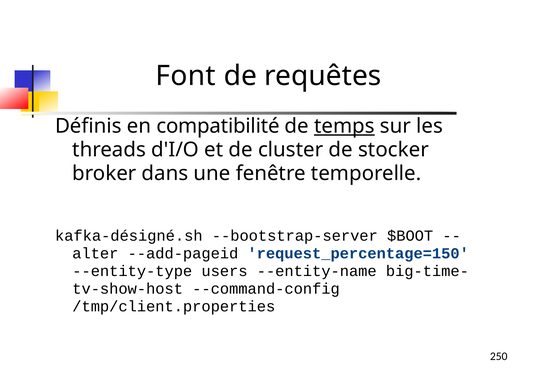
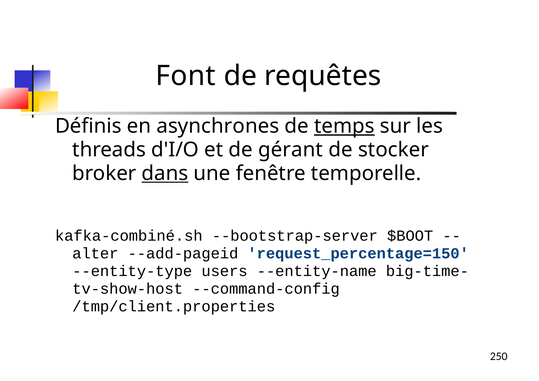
compatibilité: compatibilité -> asynchrones (218, 126)
cluster: cluster -> gérant (291, 150)
dans underline: none -> present (165, 173)
kafka-désigné.sh: kafka-désigné.sh -> kafka-combiné.sh (129, 236)
